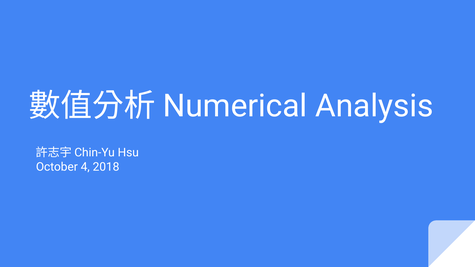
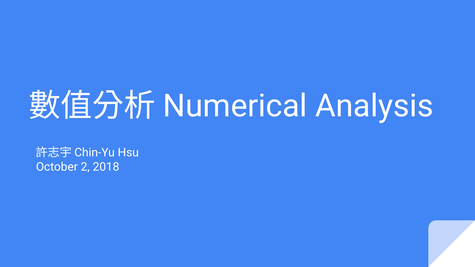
4: 4 -> 2 (85, 167)
